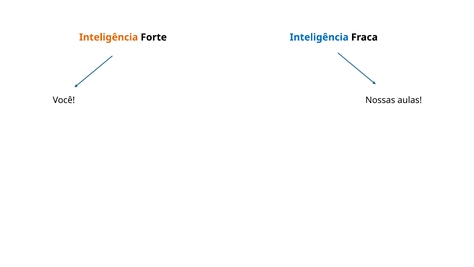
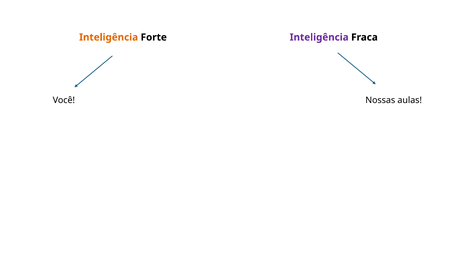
Inteligência colour: blue -> purple (319, 37)
